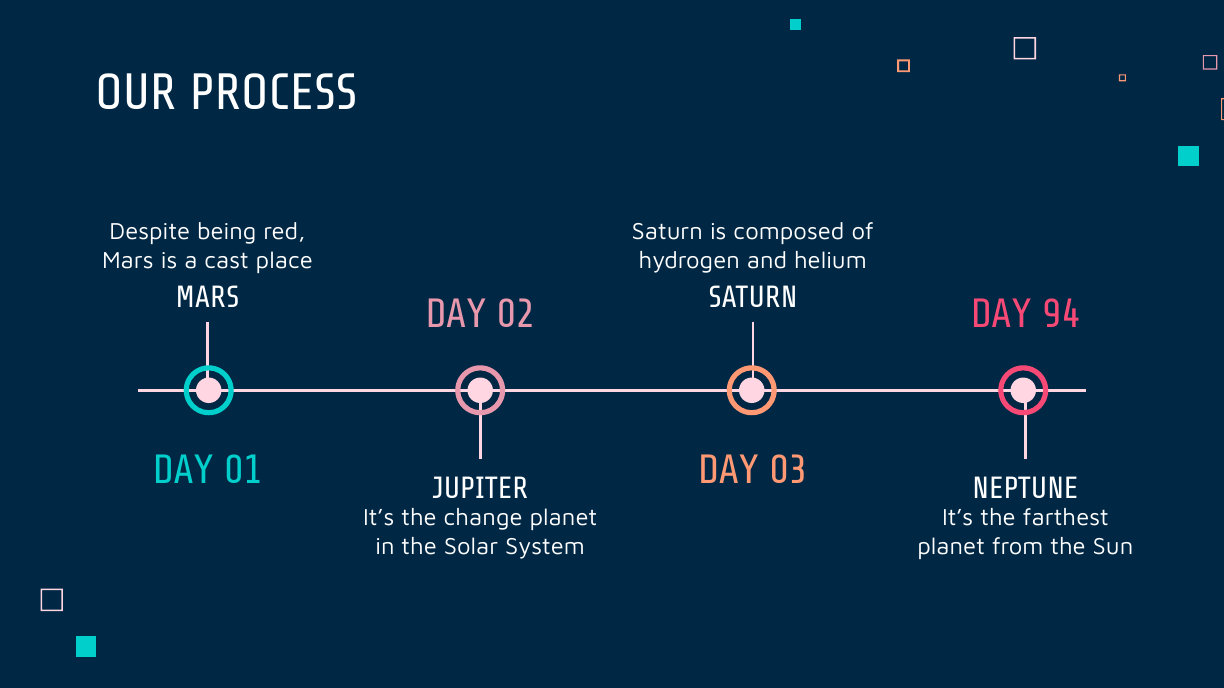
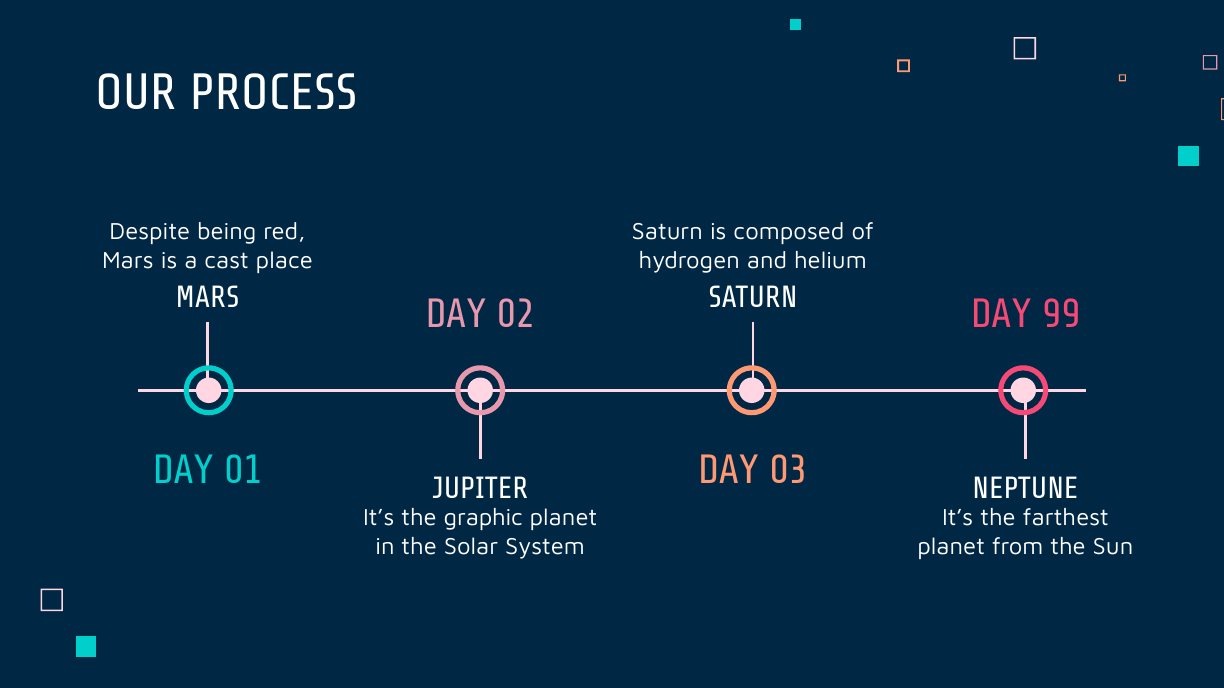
94: 94 -> 99 (1061, 314)
change: change -> graphic (483, 518)
